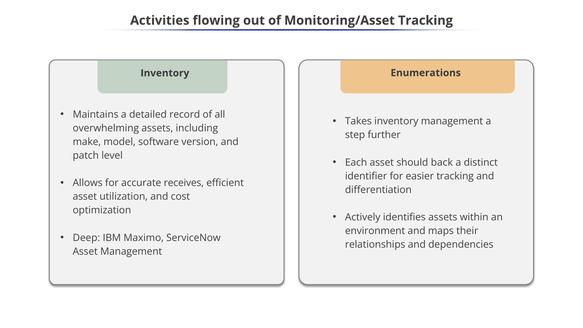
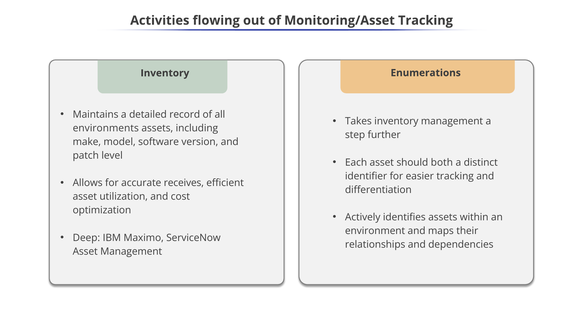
overwhelming: overwhelming -> environments (106, 128)
back: back -> both (442, 162)
